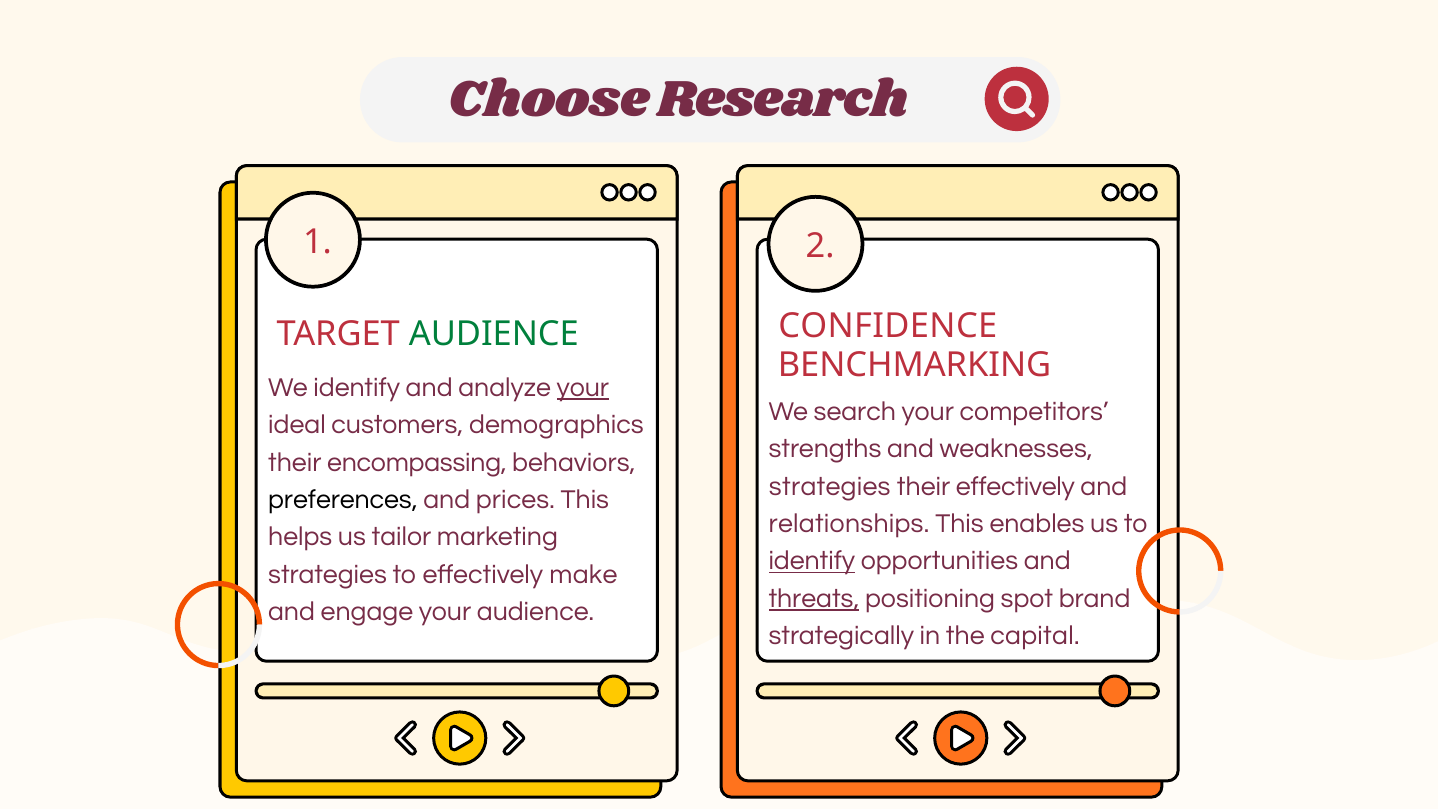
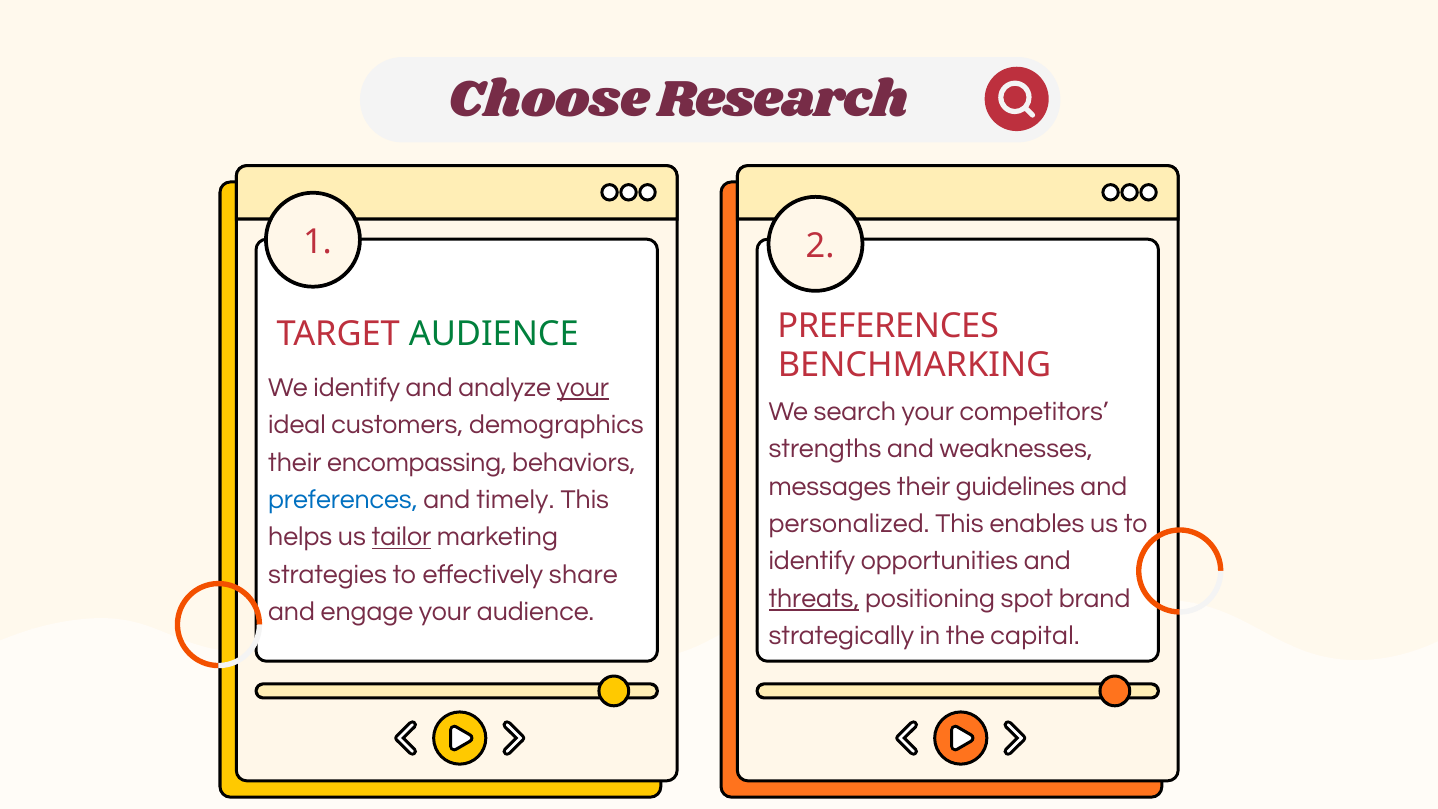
CONFIDENCE: CONFIDENCE -> PREFERENCES (888, 326)
strategies: strategies -> messages (830, 486)
their effectively: effectively -> guidelines (1015, 486)
preferences colour: black -> blue (343, 500)
prices: prices -> timely (515, 500)
relationships: relationships -> personalized (849, 524)
tailor underline: none -> present (401, 537)
identify underline: present -> none (812, 561)
make: make -> share (583, 574)
